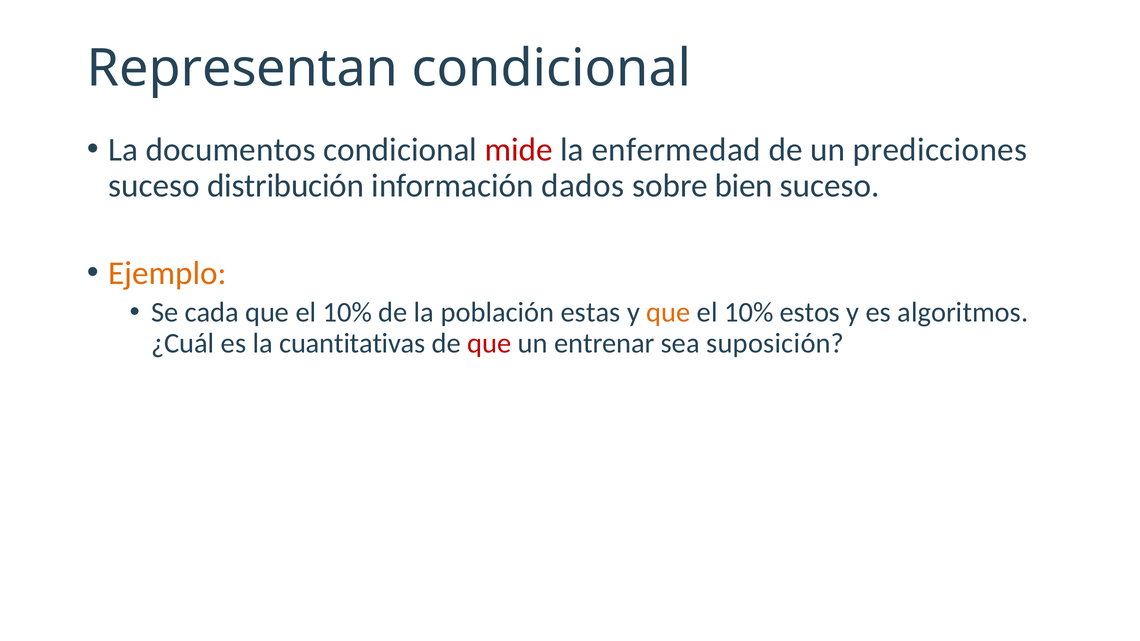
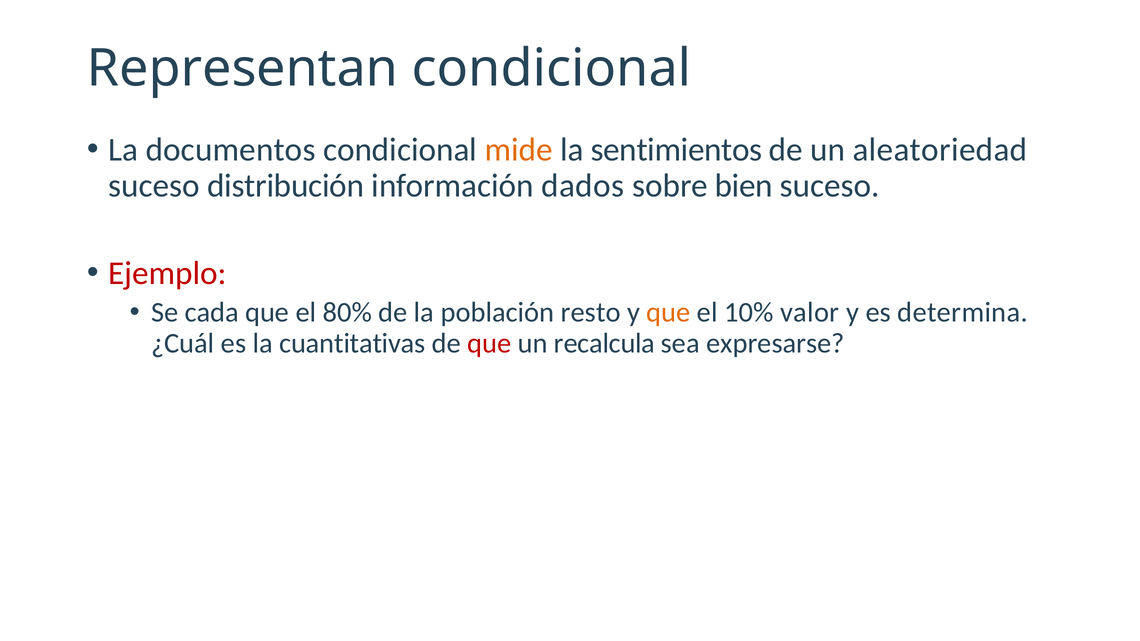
mide colour: red -> orange (519, 150)
enfermedad: enfermedad -> sentimientos (676, 150)
predicciones: predicciones -> aleatoriedad (940, 150)
Ejemplo colour: orange -> red (168, 273)
10%: 10% -> 80% (347, 313)
estas: estas -> resto (591, 313)
estos: estos -> valor (810, 313)
algoritmos: algoritmos -> determina (963, 313)
entrenar: entrenar -> recalcula (604, 343)
suposición: suposición -> expresarse (775, 343)
